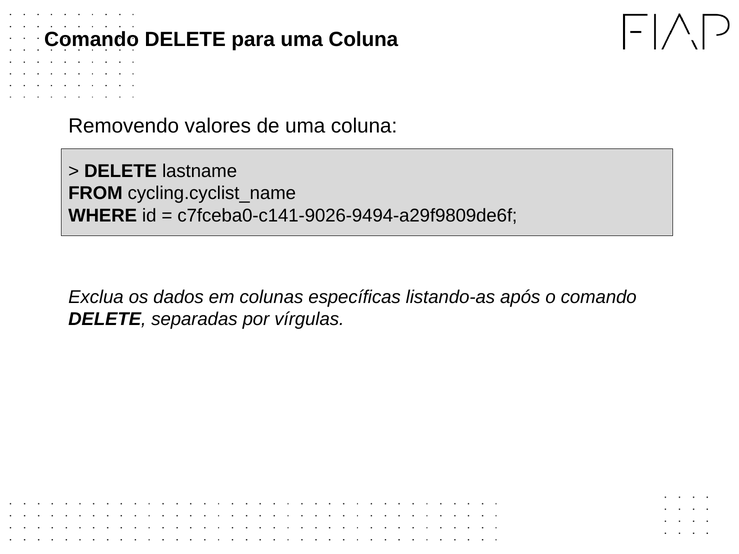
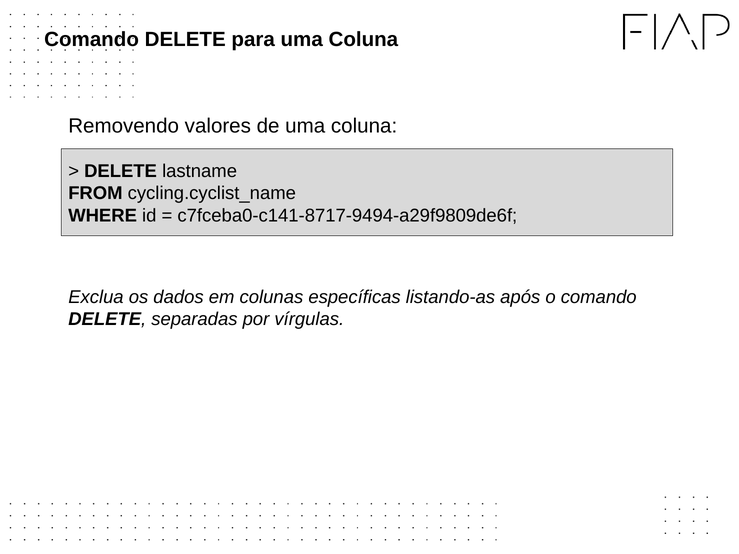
c7fceba0-c141-9026-9494-a29f9809de6f: c7fceba0-c141-9026-9494-a29f9809de6f -> c7fceba0-c141-8717-9494-a29f9809de6f (347, 216)
